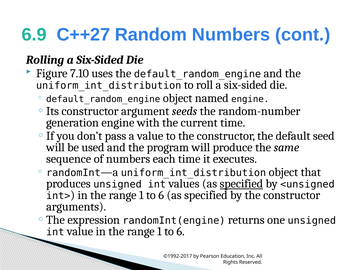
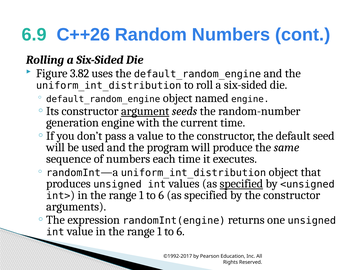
C++27: C++27 -> C++26 (83, 35)
7.10: 7.10 -> 3.82 (80, 74)
argument underline: none -> present (145, 112)
